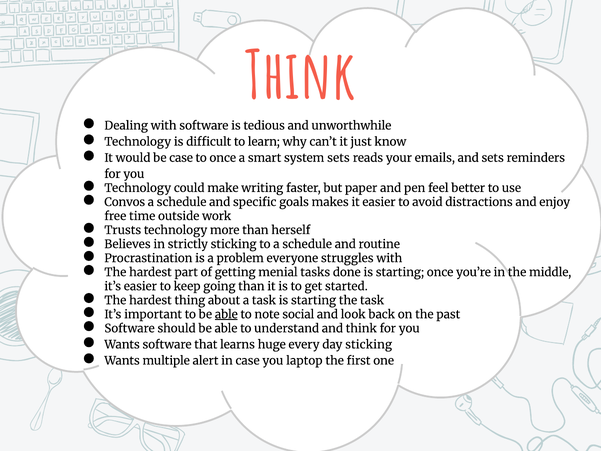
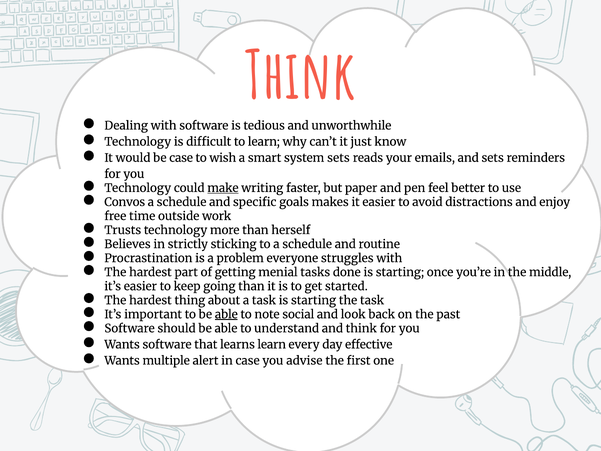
to once: once -> wish (223, 158)
make underline: none -> present (223, 188)
learns huge: huge -> learn (272, 344)
day sticking: sticking -> effective (369, 344)
laptop: laptop -> advise (304, 361)
